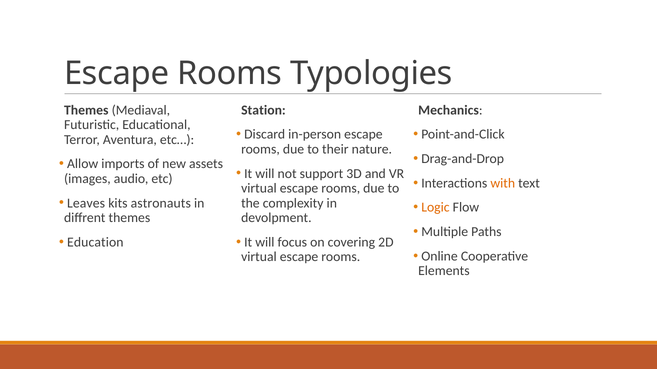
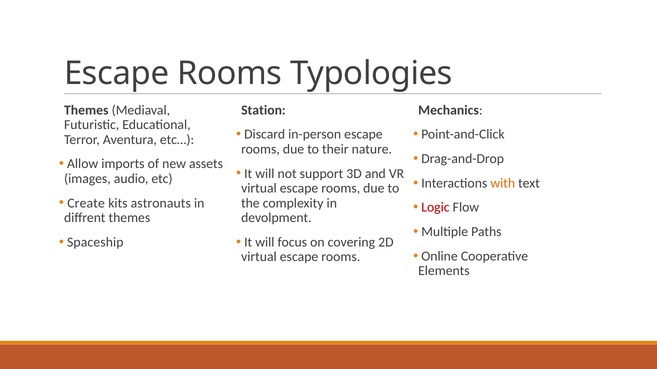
Leaves: Leaves -> Create (86, 203)
Logic colour: orange -> red (435, 208)
Education: Education -> Spaceship (95, 242)
